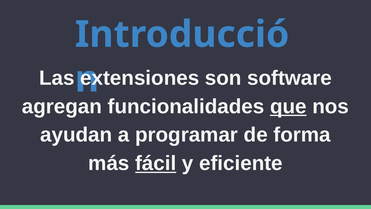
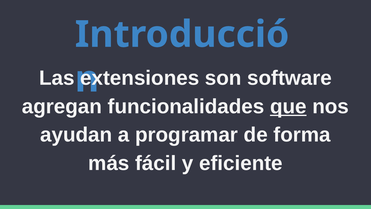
fácil underline: present -> none (156, 163)
